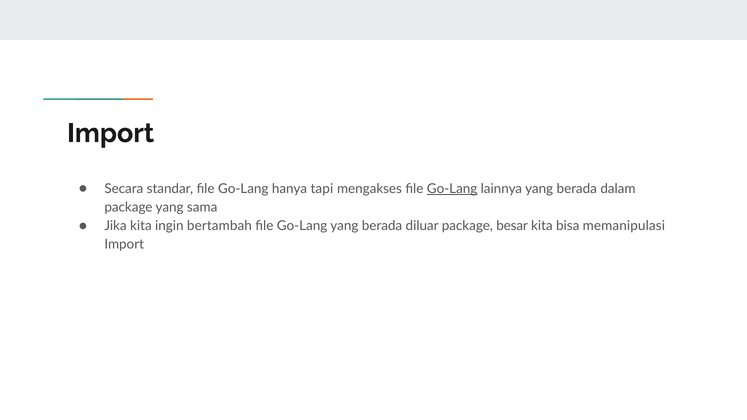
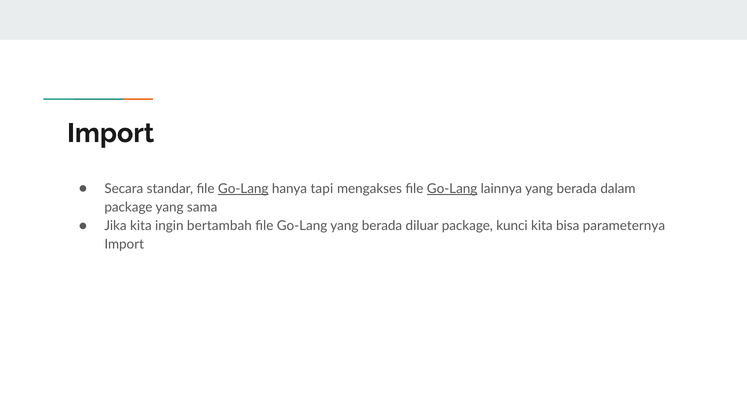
Go-Lang underline: none -> present (243, 189)
besar: besar -> kunci (512, 226)
memanipulasi: memanipulasi -> parameternya (624, 226)
